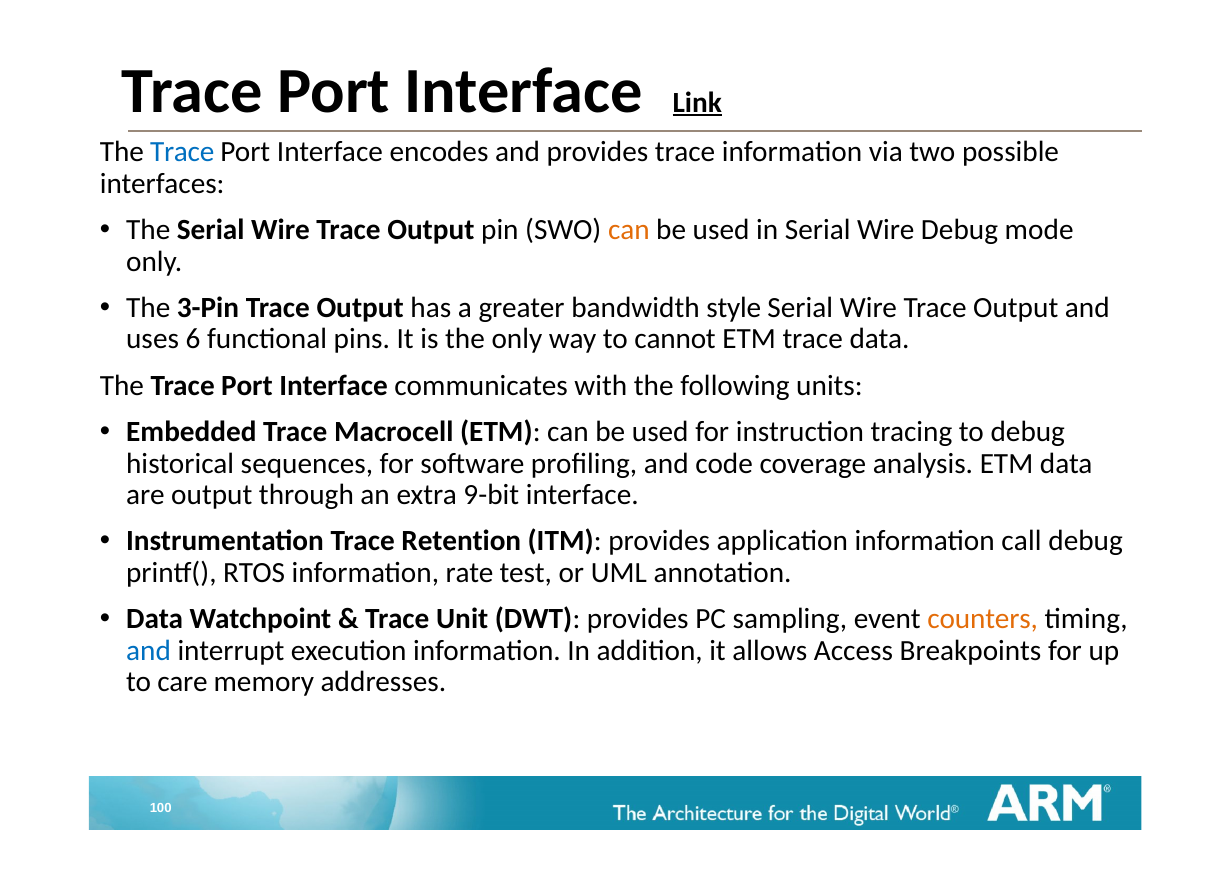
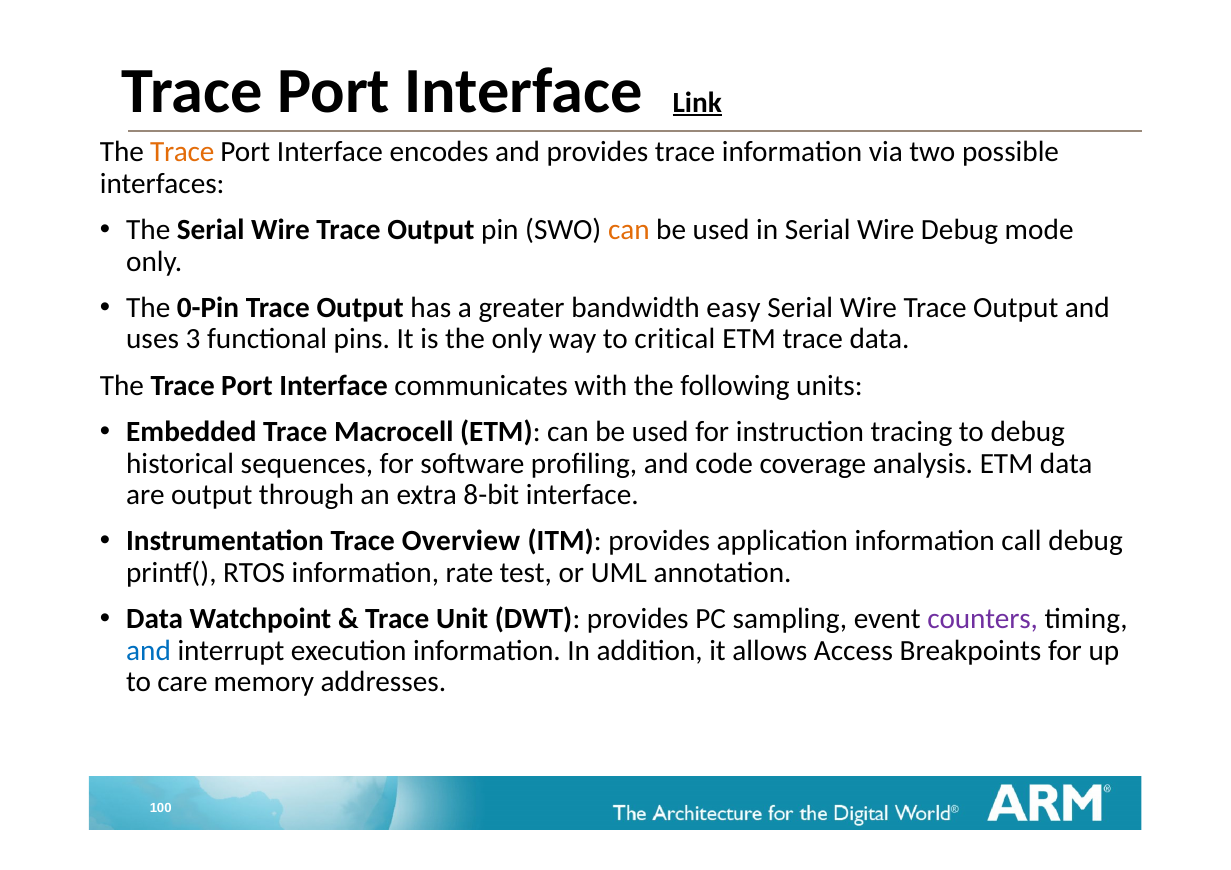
Trace colour: blue -> orange (182, 152)
3-Pin: 3-Pin -> 0-Pin (208, 308)
style: style -> easy (733, 308)
6: 6 -> 3 (193, 339)
cannot: cannot -> critical (675, 339)
9-bit: 9-bit -> 8-bit (491, 495)
Retention: Retention -> Overview (461, 541)
counters colour: orange -> purple (983, 619)
